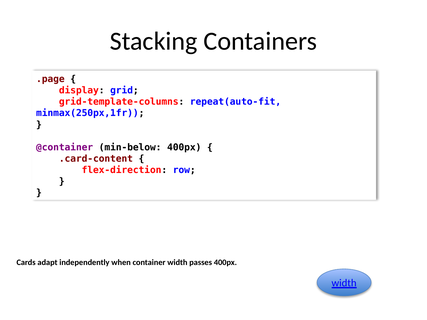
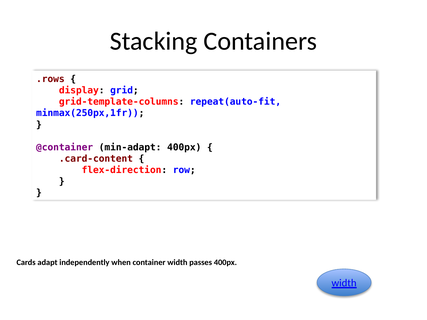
.page: .page -> .rows (50, 79)
min-below: min-below -> min-adapt (130, 147)
